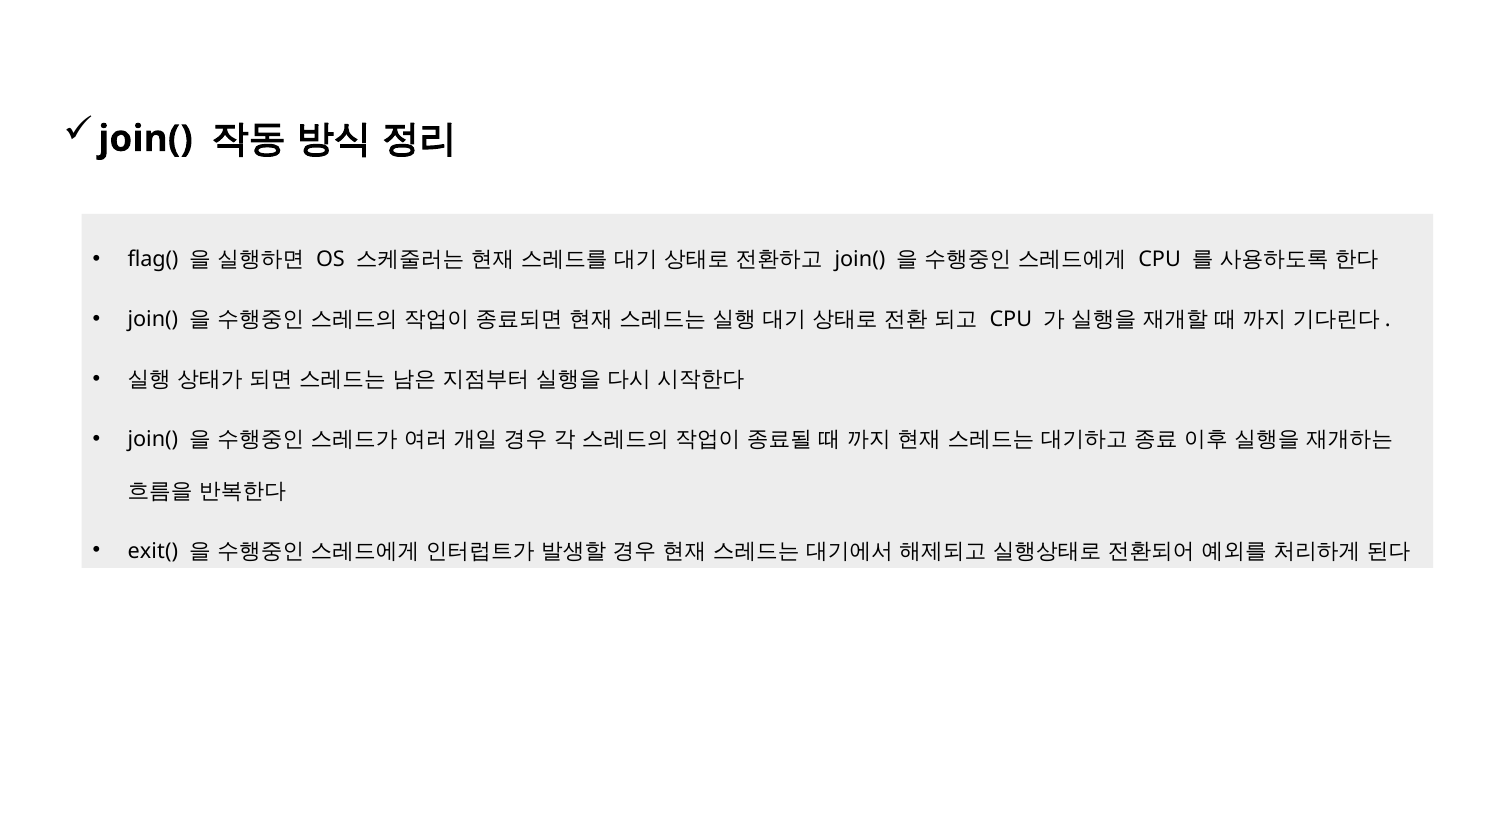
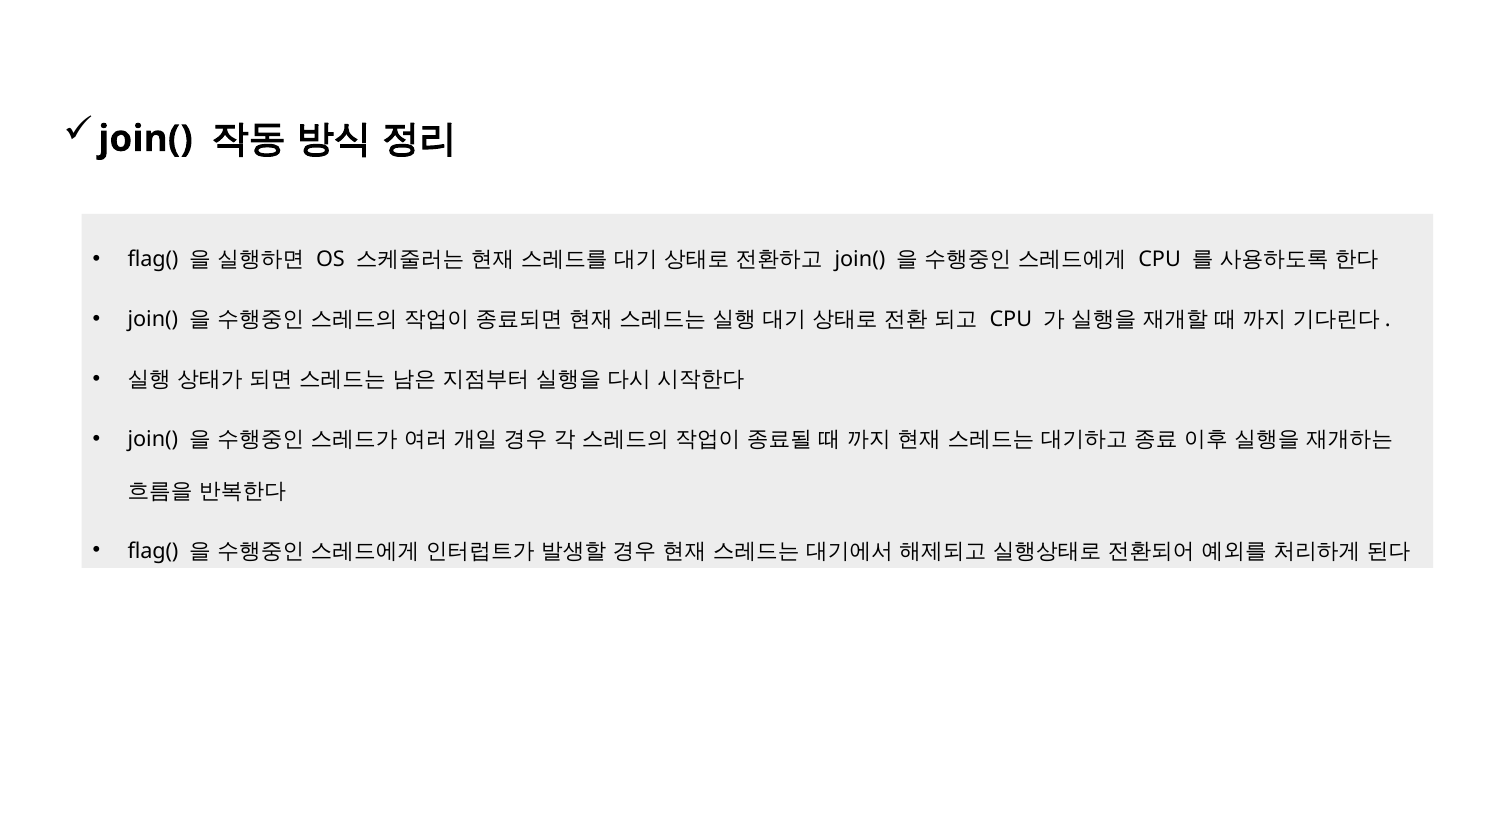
exit(: exit( -> flag( (153, 551)
